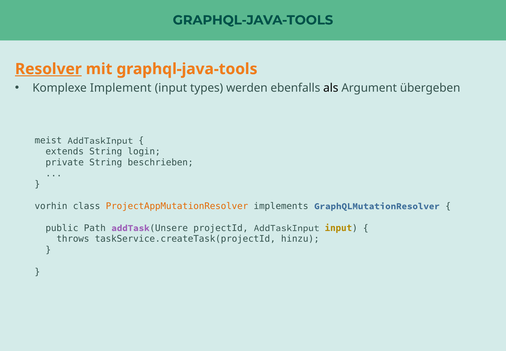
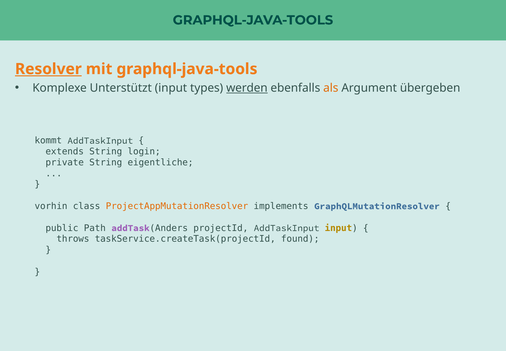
Implement: Implement -> Unterstützt (121, 88)
werden underline: none -> present (247, 88)
als colour: black -> orange (331, 88)
meist: meist -> kommt (48, 140)
beschrieben: beschrieben -> eigentliche (161, 162)
Unsere: Unsere -> Anders (169, 228)
hinzu: hinzu -> found (300, 238)
